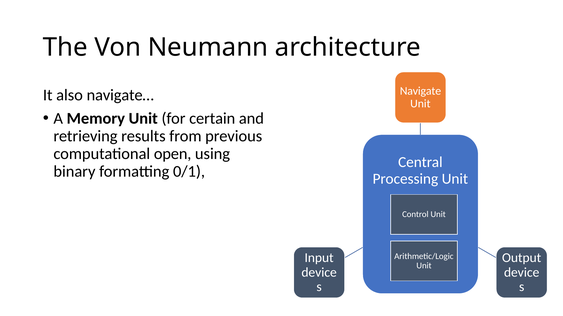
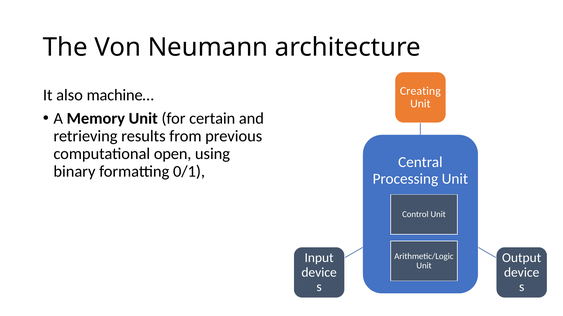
Navigate: Navigate -> Creating (420, 91)
navigate…: navigate… -> machine… (120, 95)
